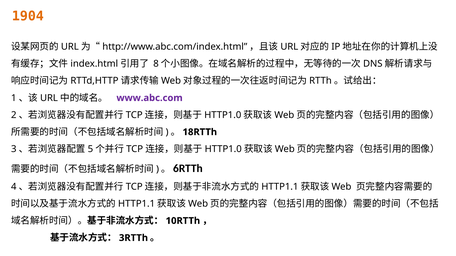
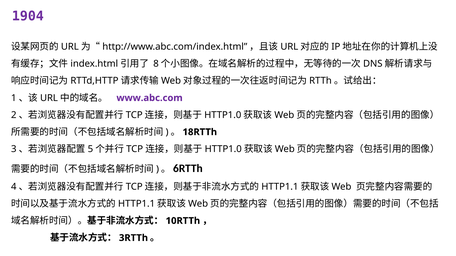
1904 colour: orange -> purple (28, 16)
